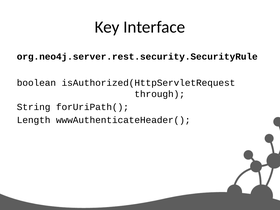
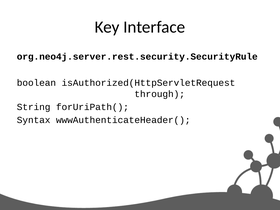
Length: Length -> Syntax (34, 120)
